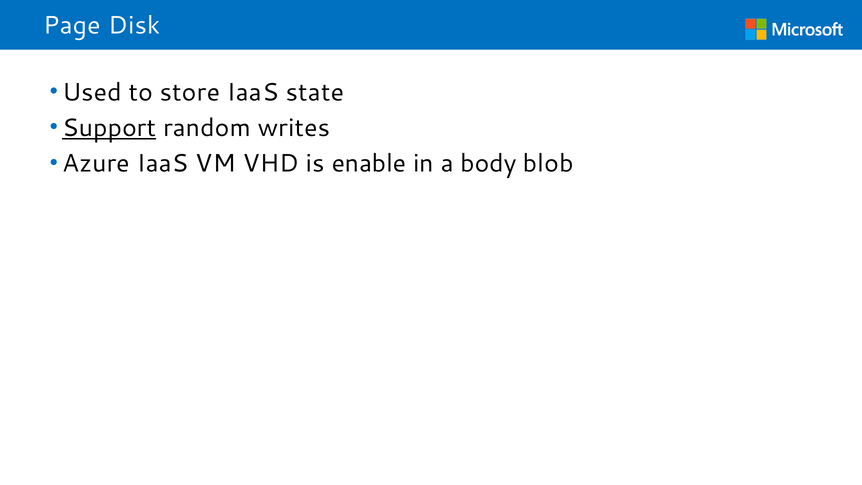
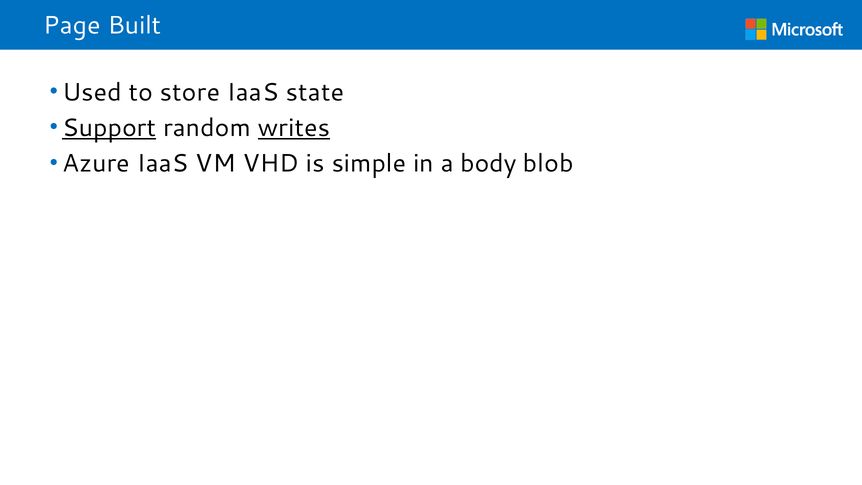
Disk: Disk -> Built (135, 26)
writes underline: none -> present (294, 128)
enable: enable -> simple (369, 163)
